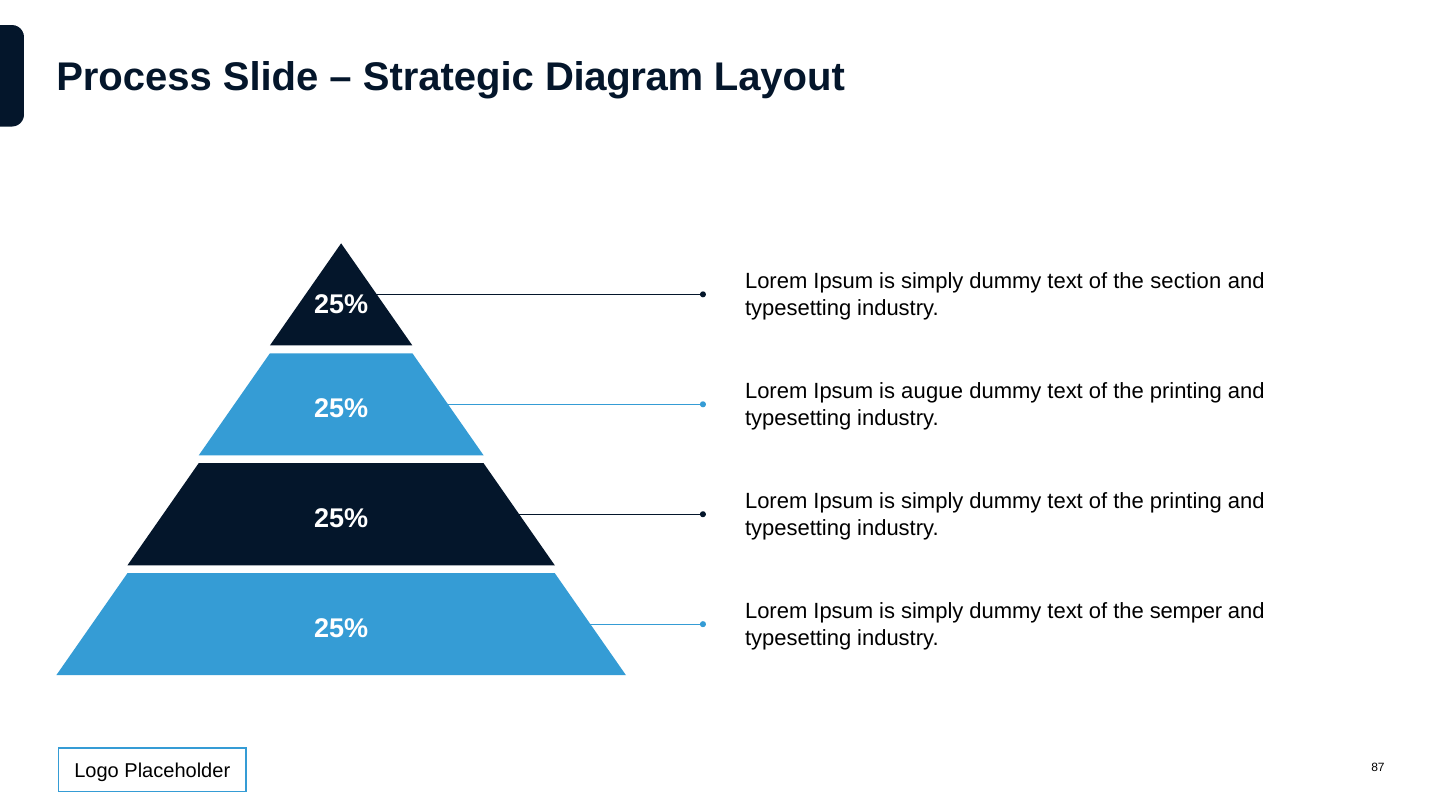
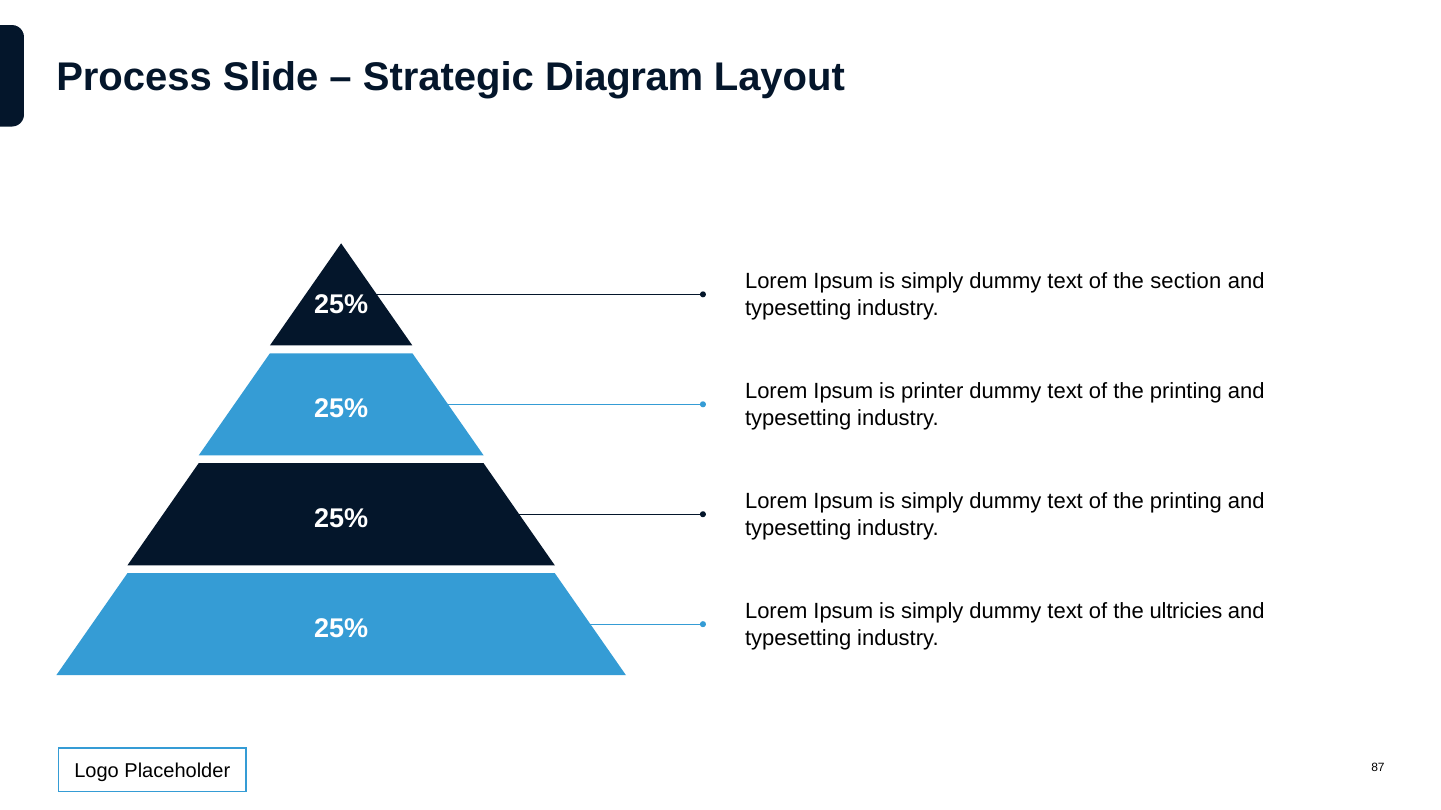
augue: augue -> printer (932, 392)
semper: semper -> ultricies (1186, 612)
